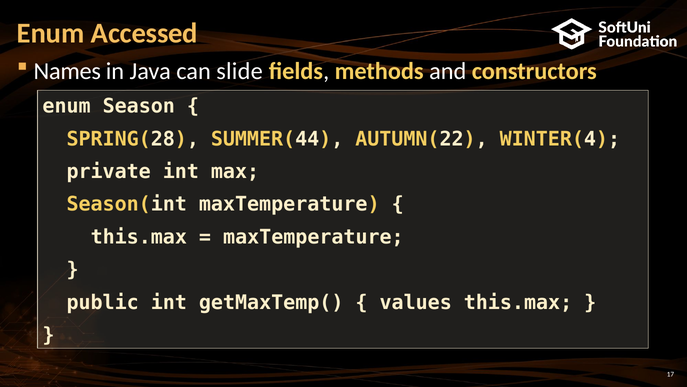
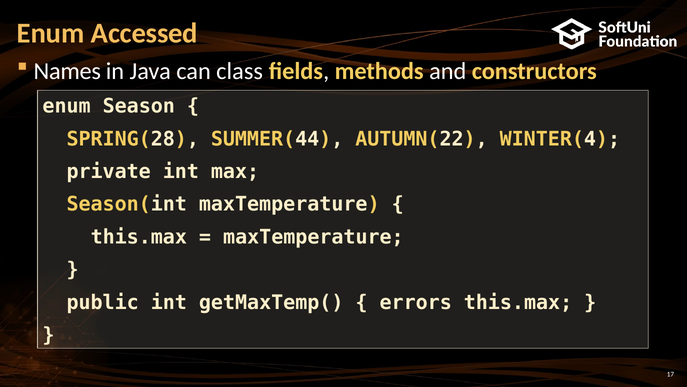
slide: slide -> class (240, 71)
values: values -> errors (416, 302)
